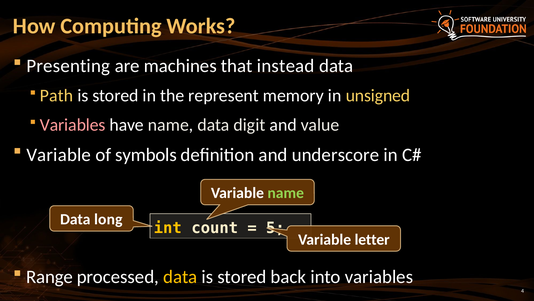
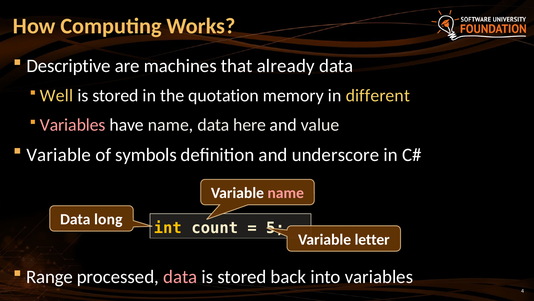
Presenting: Presenting -> Descriptive (69, 66)
instead: instead -> already (286, 66)
Path: Path -> Well (56, 96)
represent: represent -> quotation (224, 96)
unsigned: unsigned -> different (378, 96)
digit: digit -> here (250, 125)
name colour: light green -> pink (286, 193)
data colour: yellow -> pink (180, 276)
